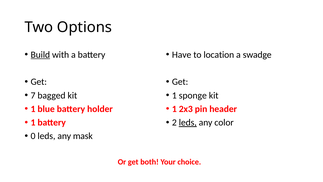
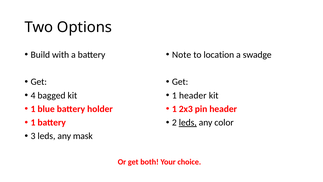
Build underline: present -> none (40, 55)
Have: Have -> Note (182, 55)
7: 7 -> 4 (33, 95)
1 sponge: sponge -> header (193, 95)
0: 0 -> 3 (33, 136)
